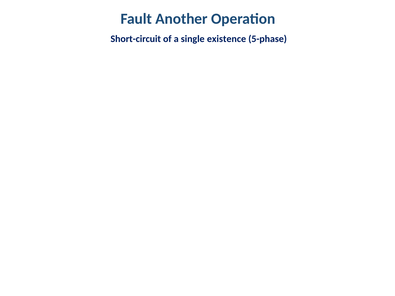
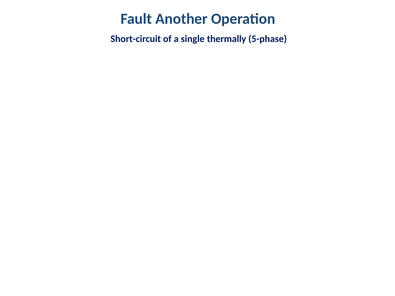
existence: existence -> thermally (227, 39)
